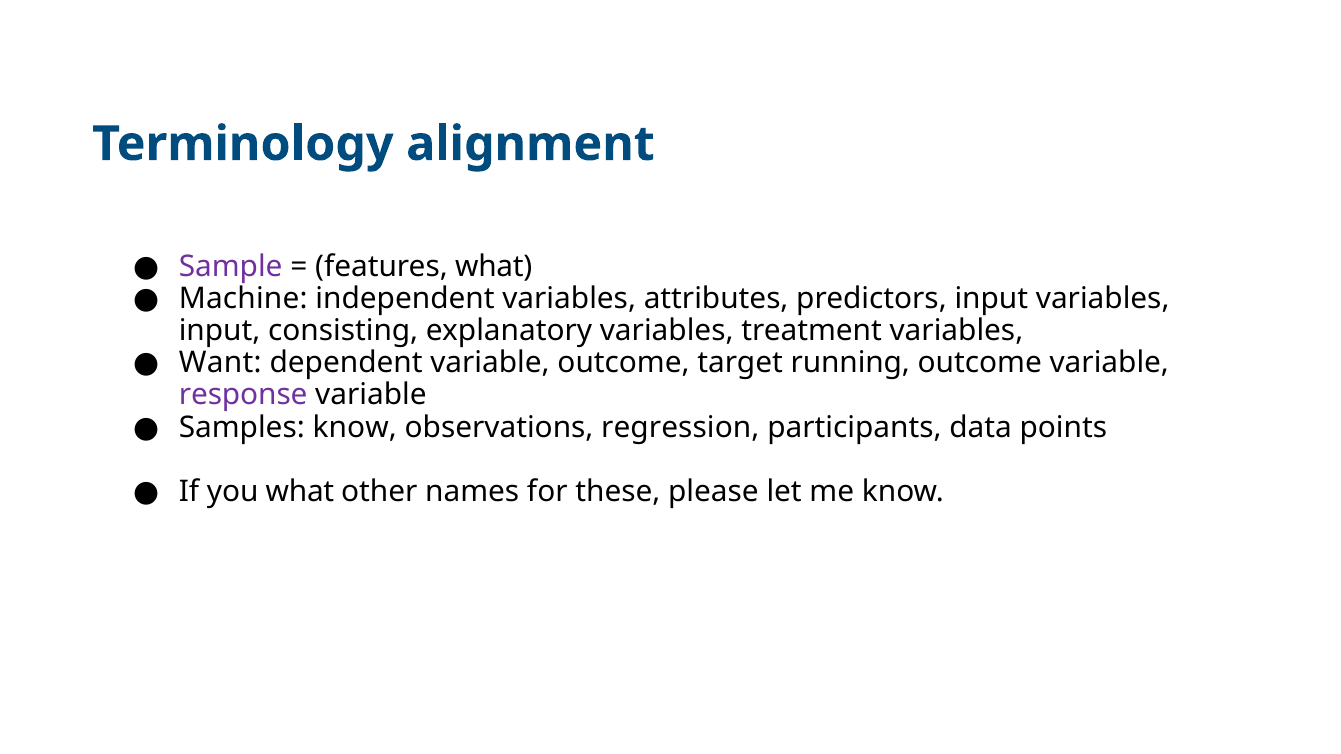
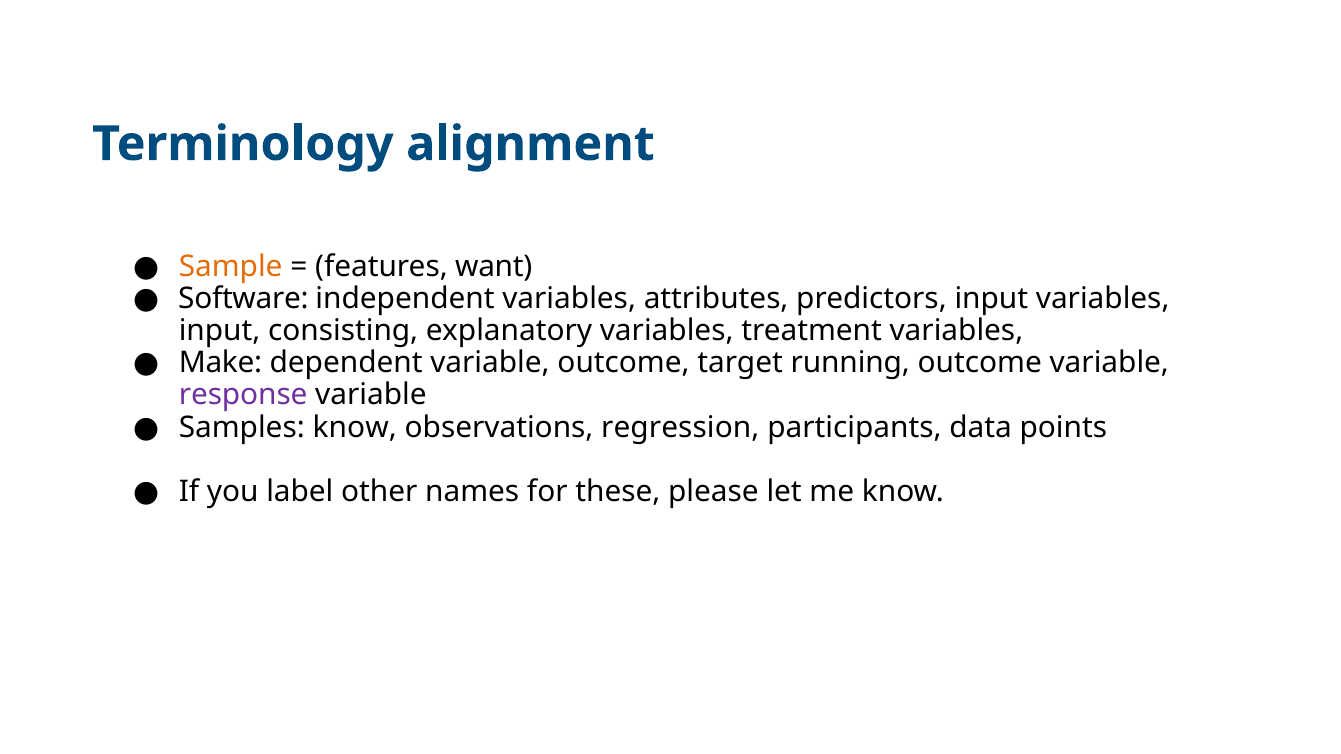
Sample colour: purple -> orange (231, 266)
features what: what -> want (494, 266)
Machine: Machine -> Software (243, 299)
Want: Want -> Make (220, 363)
you what: what -> label (300, 492)
